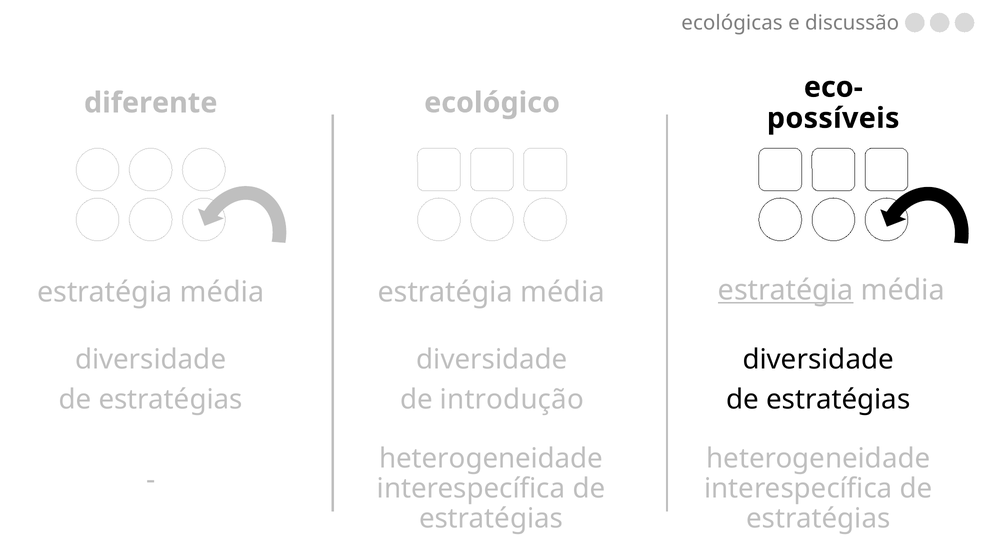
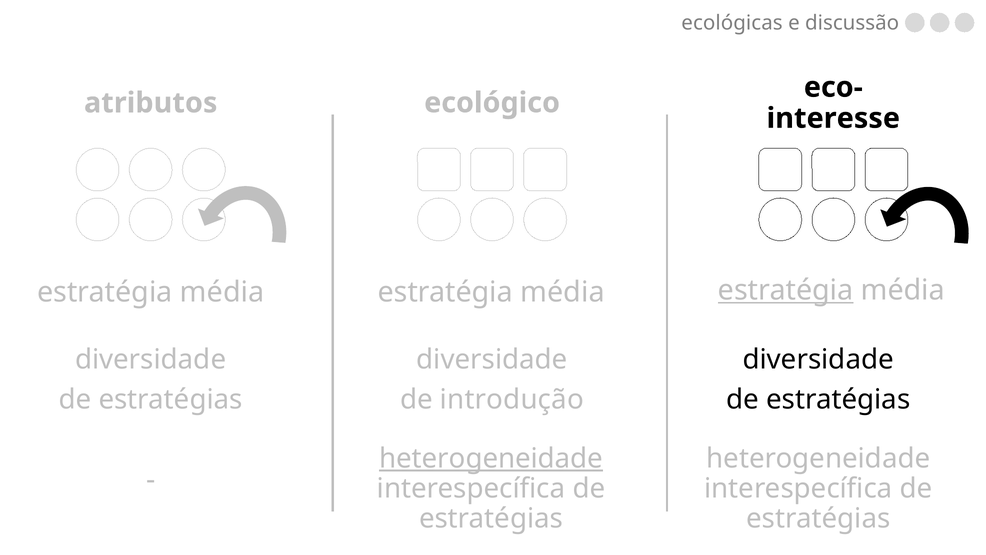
diferente: diferente -> atributos (151, 103)
possíveis: possíveis -> interesse (833, 118)
heterogeneidade underline: none -> present (491, 458)
